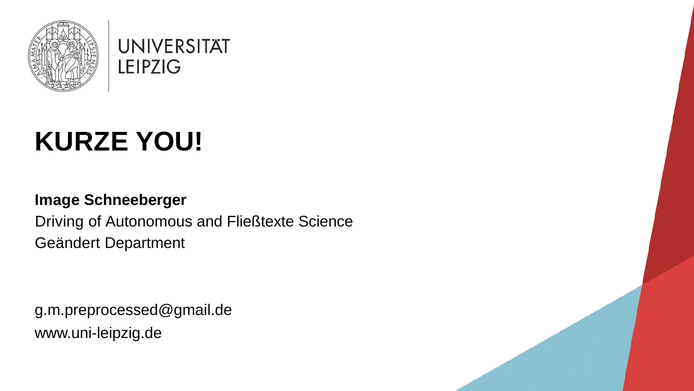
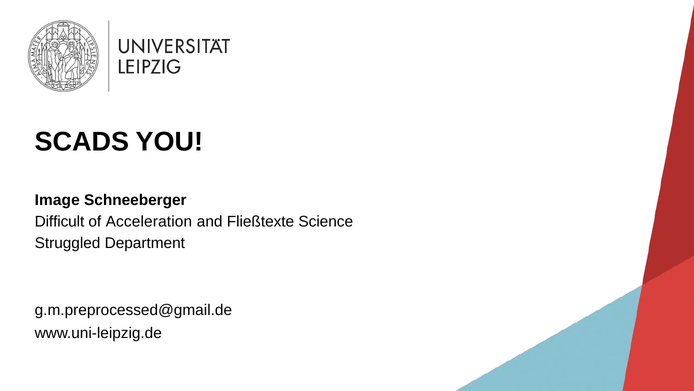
KURZE: KURZE -> SCADS (82, 142)
Driving: Driving -> Difficult (59, 221)
Autonomous: Autonomous -> Acceleration (149, 221)
Geändert: Geändert -> Struggled (68, 243)
